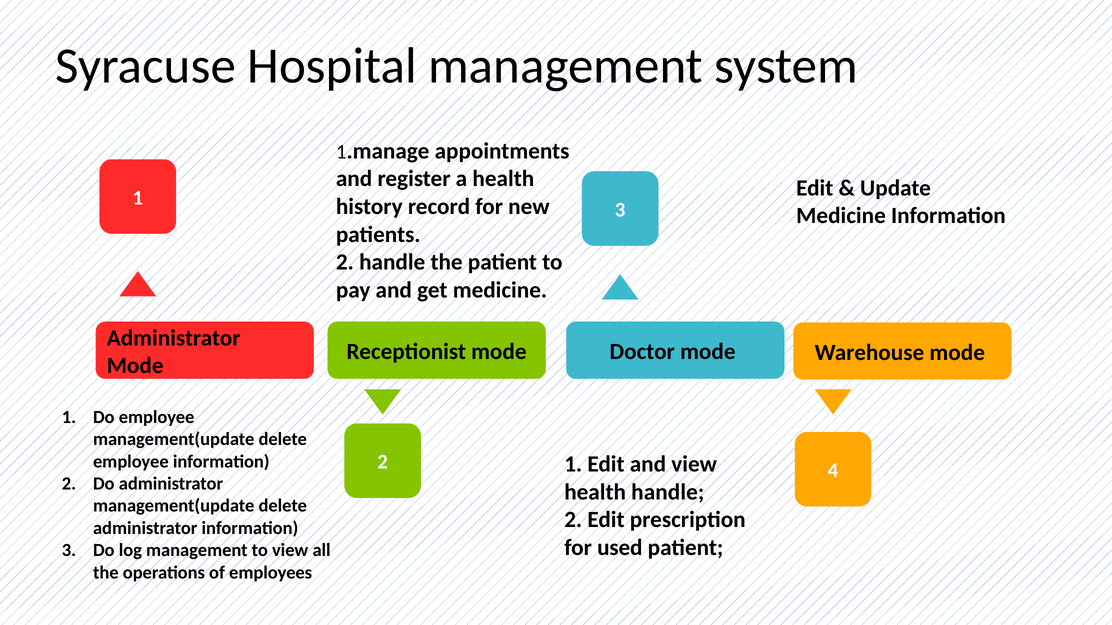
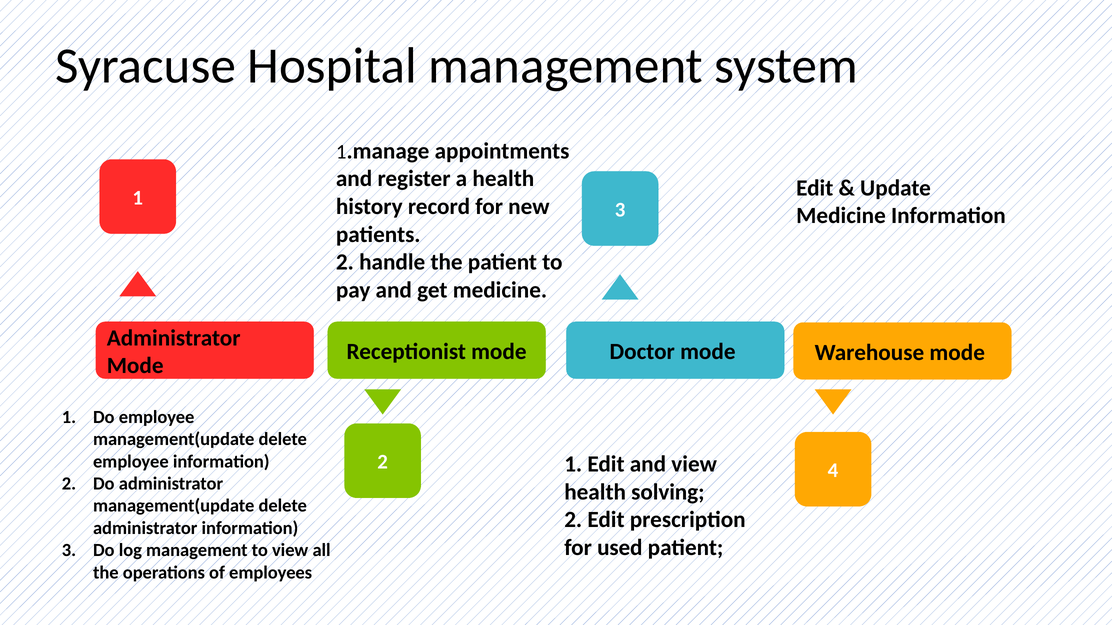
health handle: handle -> solving (668, 492)
